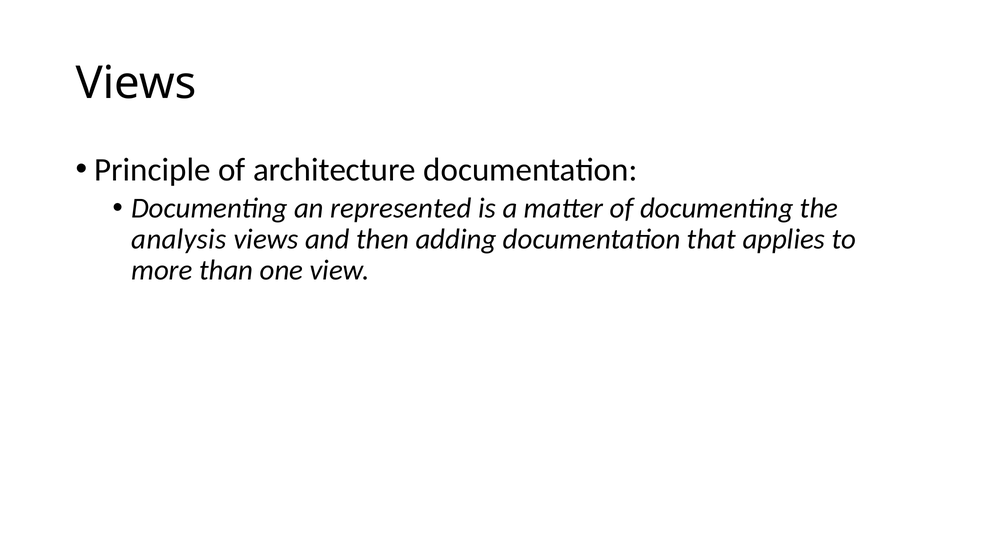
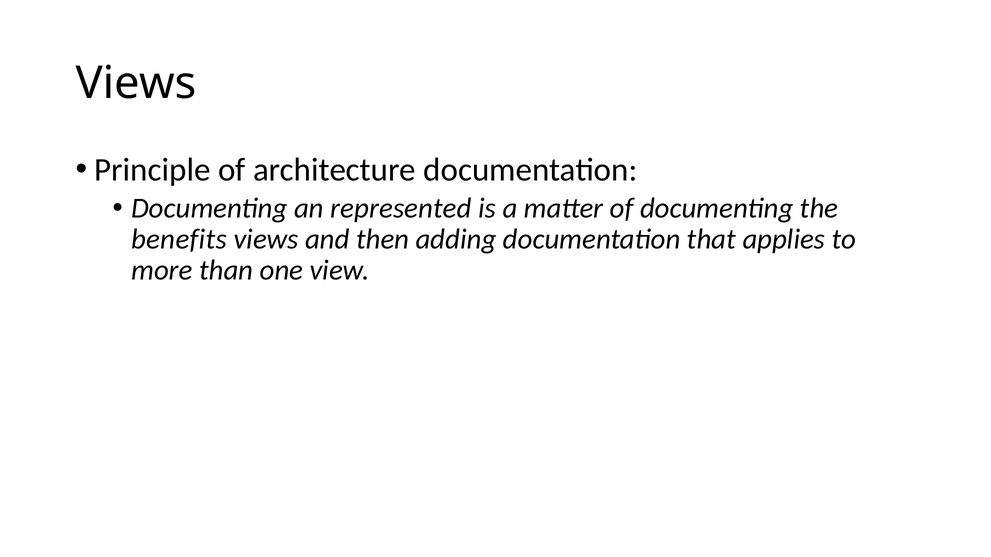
analysis: analysis -> benefits (179, 240)
